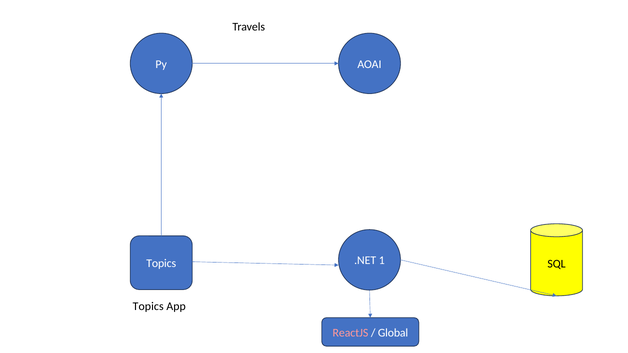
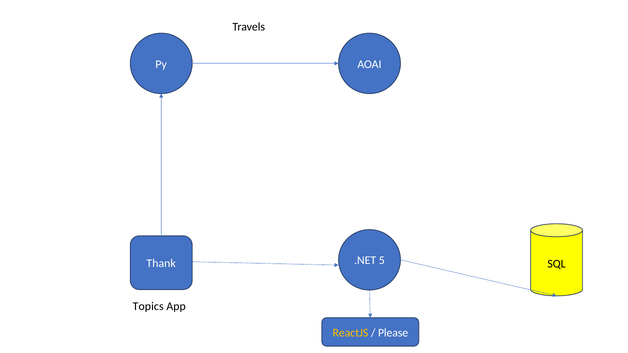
1: 1 -> 5 (382, 261)
Topics: Topics -> Thank (161, 264)
ReactJS colour: pink -> yellow (350, 333)
Global: Global -> Please (393, 333)
